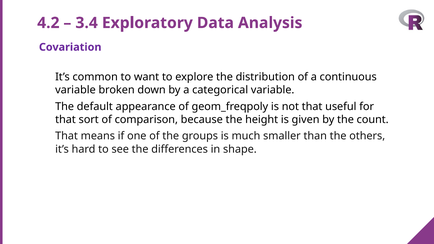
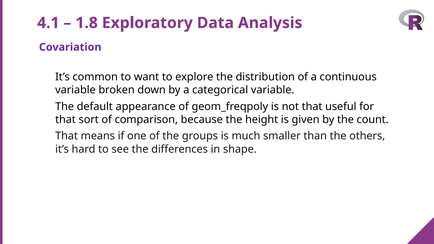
4.2: 4.2 -> 4.1 (48, 23)
3.4: 3.4 -> 1.8 (87, 23)
